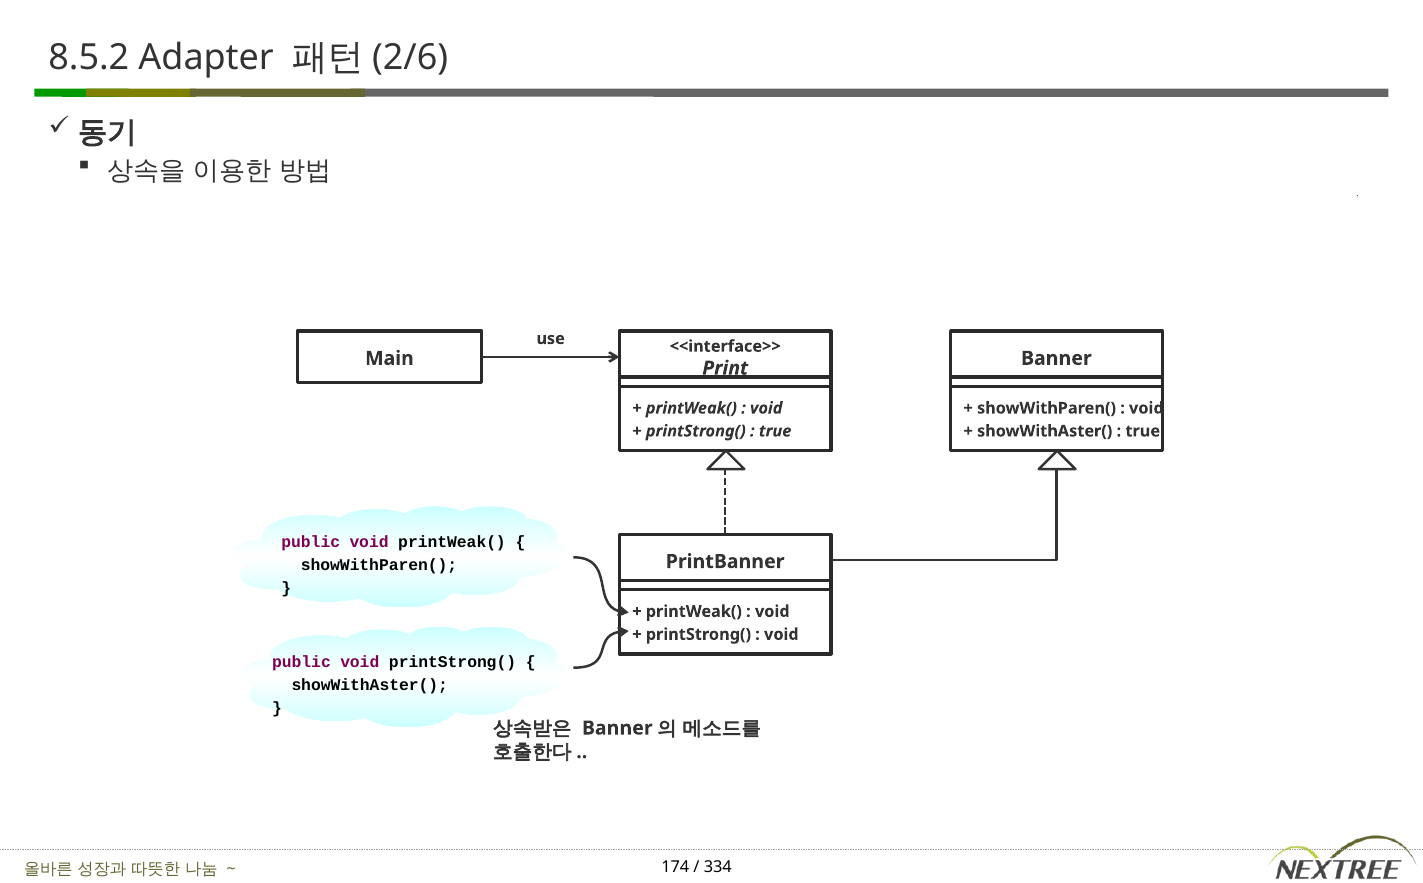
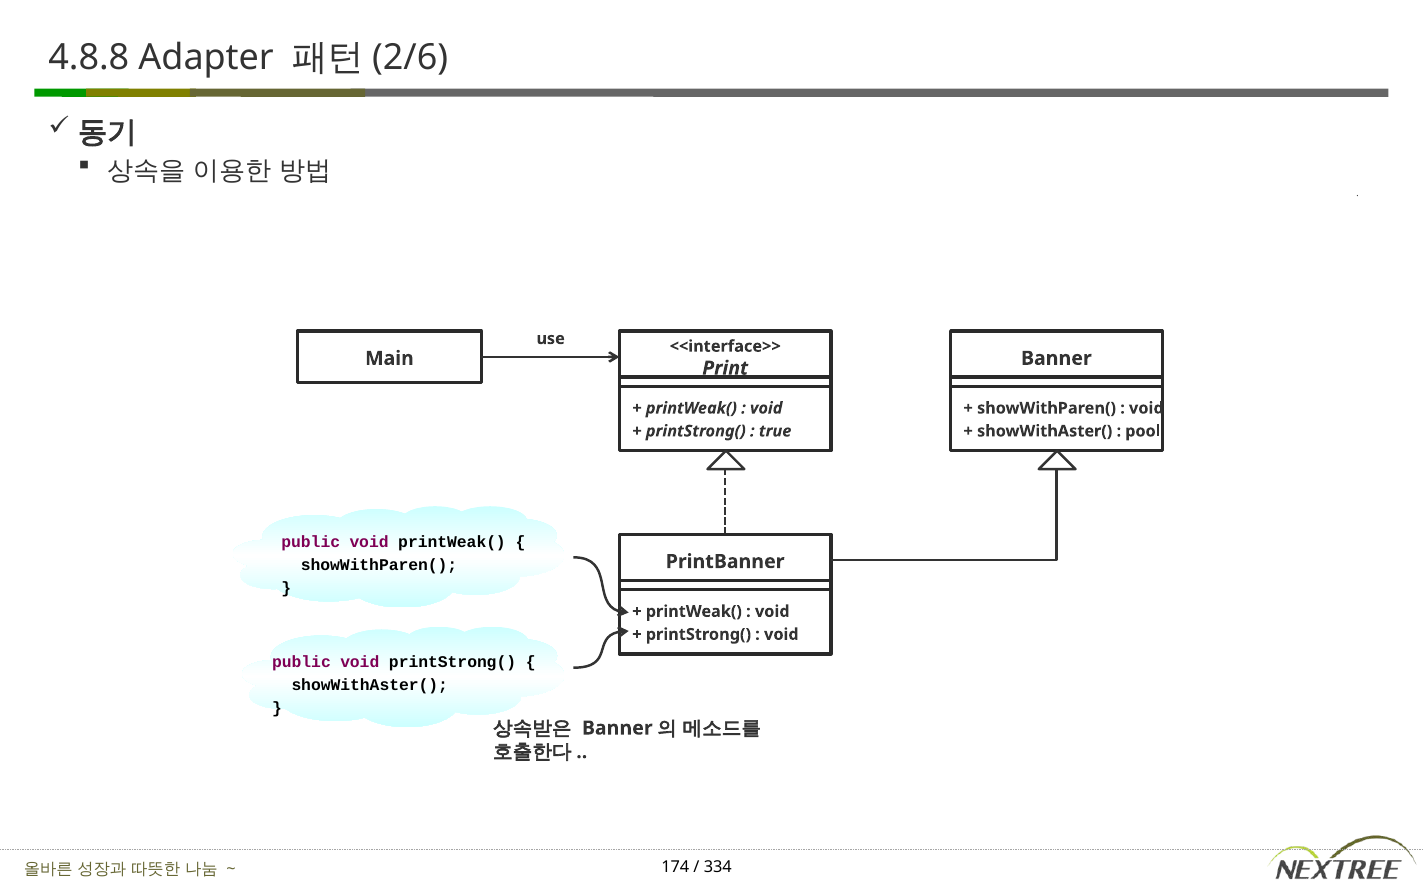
8.5.2: 8.5.2 -> 4.8.8 (89, 57)
true: true -> pool (1143, 431)
